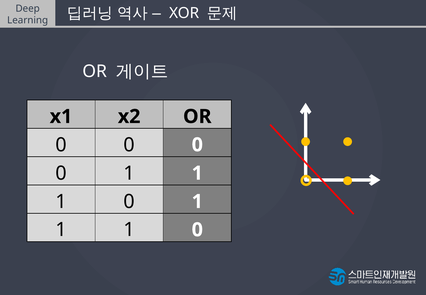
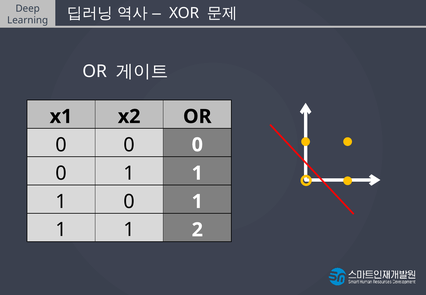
0: 0 -> 2 (197, 230)
